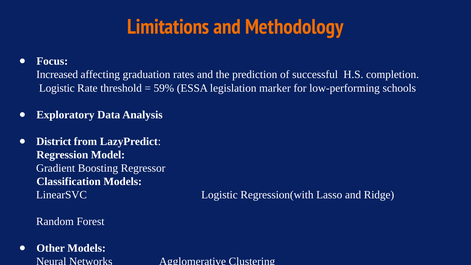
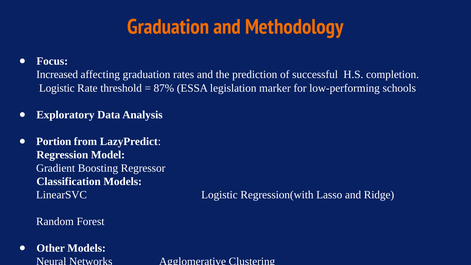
Limitations: Limitations -> Graduation (168, 27)
59%: 59% -> 87% (164, 88)
District: District -> Portion (54, 141)
